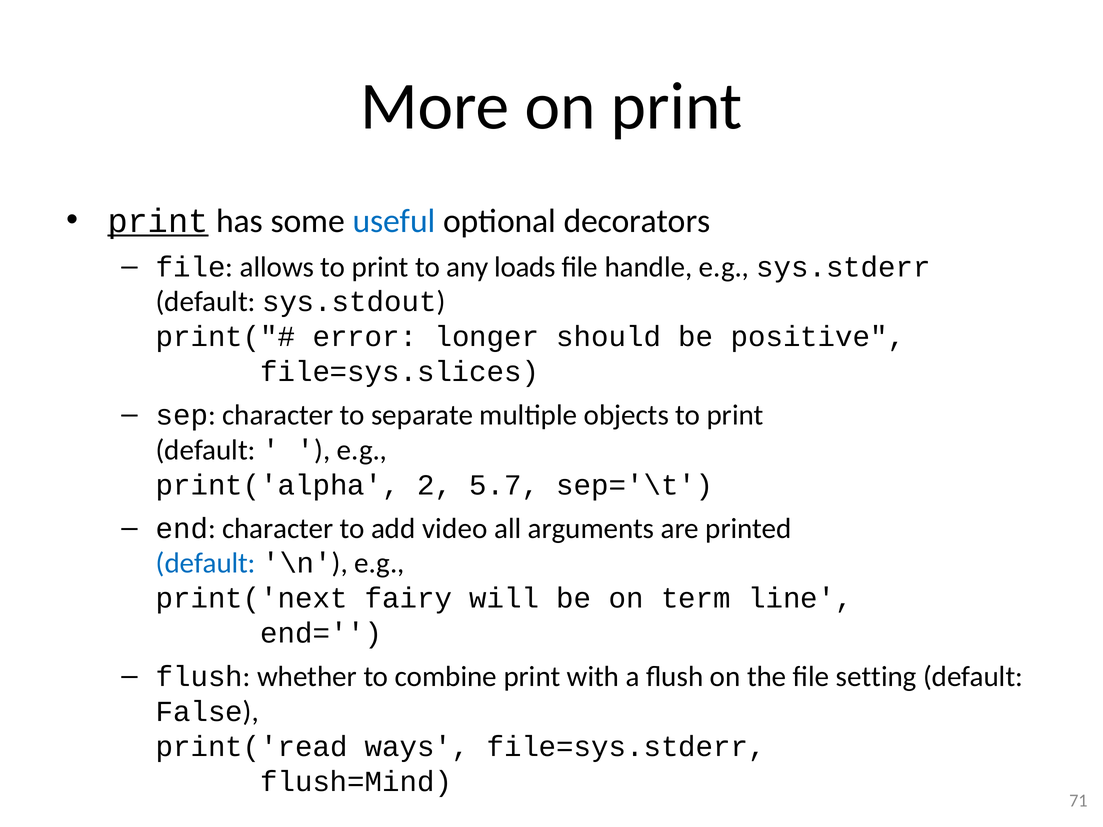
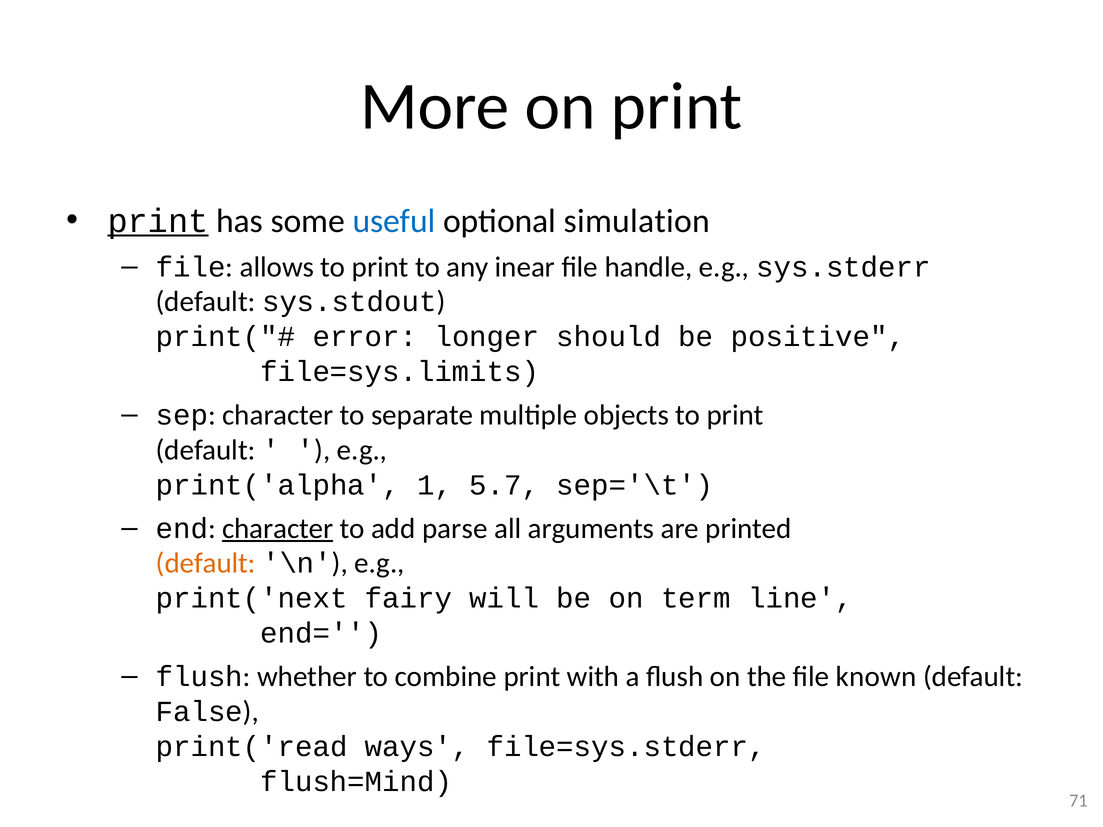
decorators: decorators -> simulation (637, 221)
loads: loads -> inear (525, 267)
file=sys.slices: file=sys.slices -> file=sys.limits (400, 372)
2: 2 -> 1 (435, 485)
character underline: none -> present (278, 529)
video: video -> parse (455, 529)
default colour: blue -> orange (206, 564)
setting: setting -> known (876, 677)
